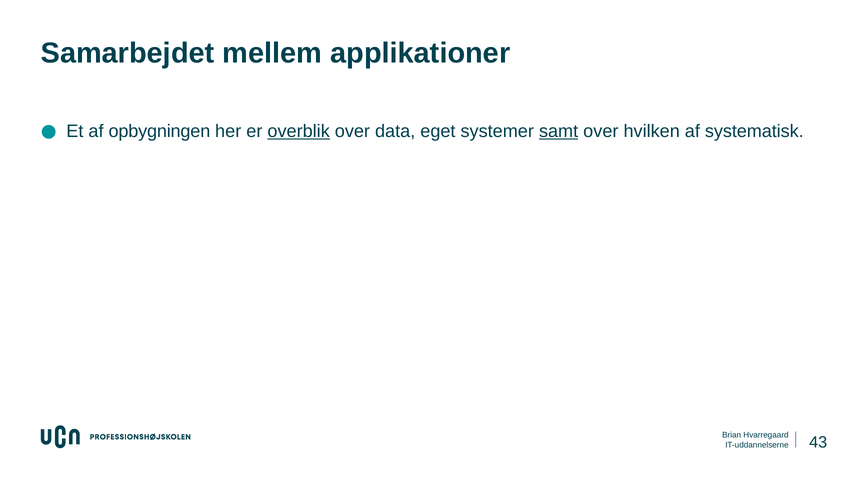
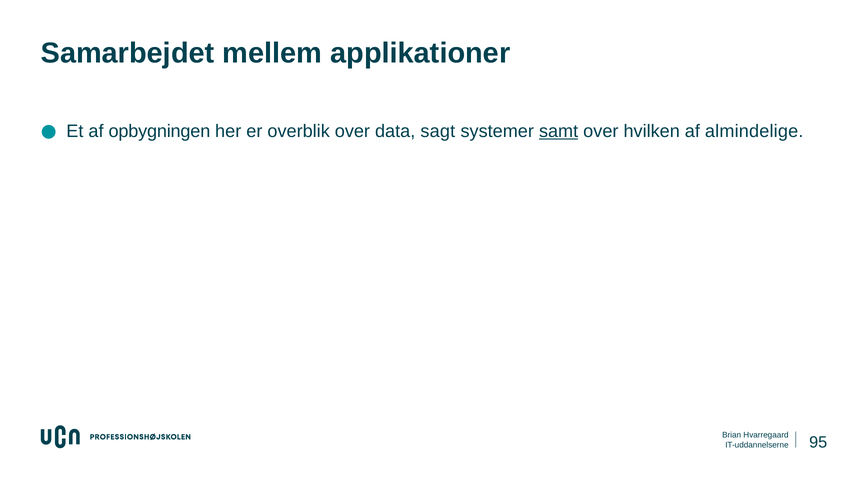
overblik underline: present -> none (299, 131)
eget: eget -> sagt (438, 131)
systematisk: systematisk -> almindelige (754, 131)
43: 43 -> 95 (818, 443)
